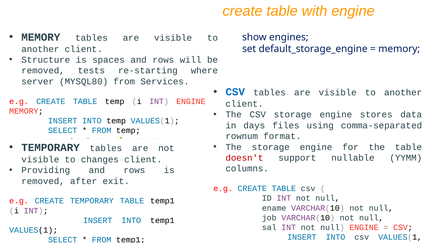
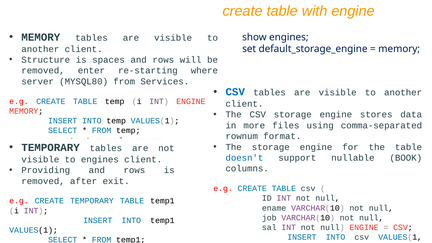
tests: tests -> enter (91, 71)
days: days -> more (254, 125)
doesn't colour: red -> blue (244, 158)
YYMM: YYMM -> BOOK (406, 158)
to changes: changes -> engines (100, 159)
